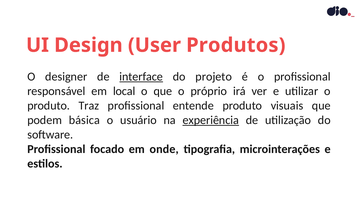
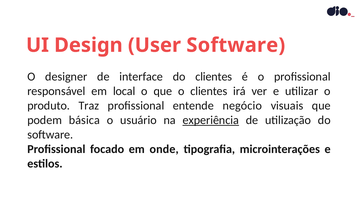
User Produtos: Produtos -> Software (236, 45)
interface underline: present -> none (141, 77)
do projeto: projeto -> clientes (214, 77)
o próprio: próprio -> clientes (209, 91)
entende produto: produto -> negócio (242, 105)
